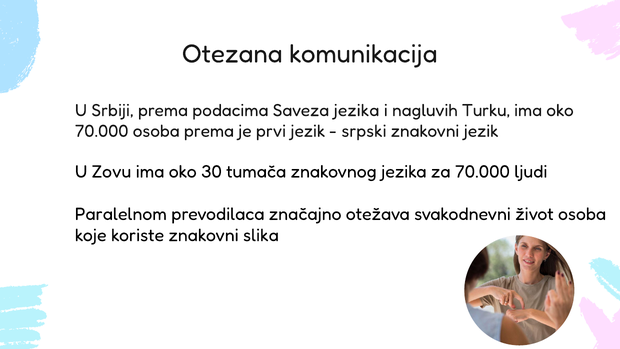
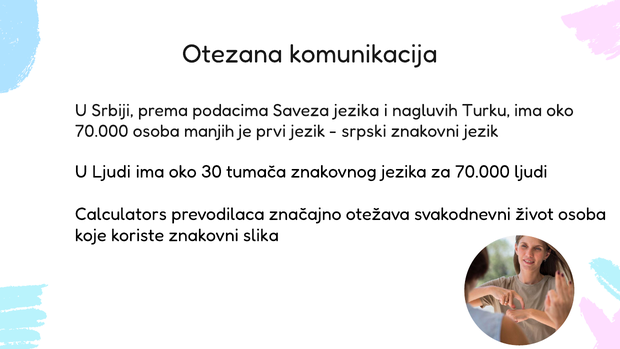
osoba prema: prema -> manjih (209, 131)
U Zovu: Zovu -> Ljudi (111, 171)
Paralelnom: Paralelnom -> Calculators (121, 214)
